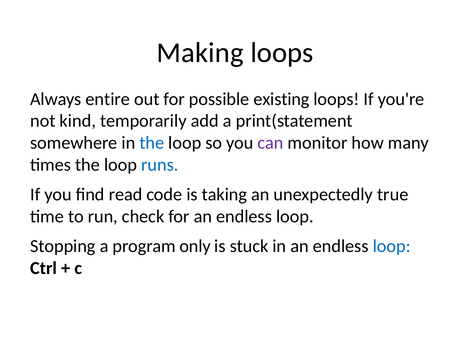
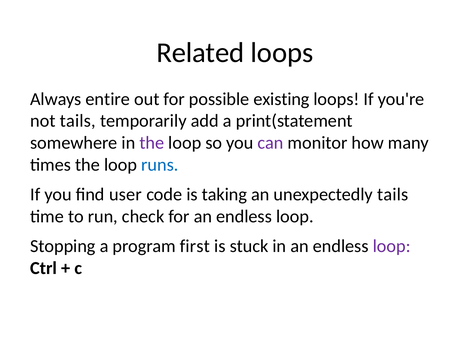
Making: Making -> Related (200, 53)
not kind: kind -> tails (78, 121)
the colour: blue -> purple (152, 143)
read: read -> user (125, 195)
unexpectedly true: true -> tails (393, 195)
only: only -> first (195, 247)
loop colour: blue -> purple (392, 247)
